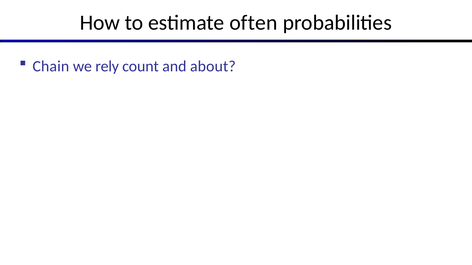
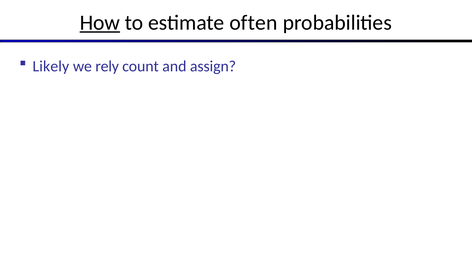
How underline: none -> present (100, 23)
Chain: Chain -> Likely (51, 66)
about: about -> assign (213, 66)
